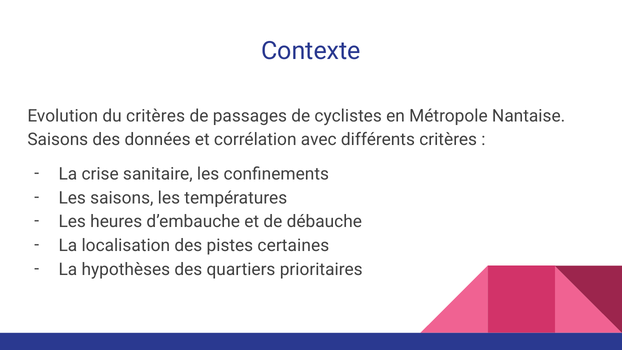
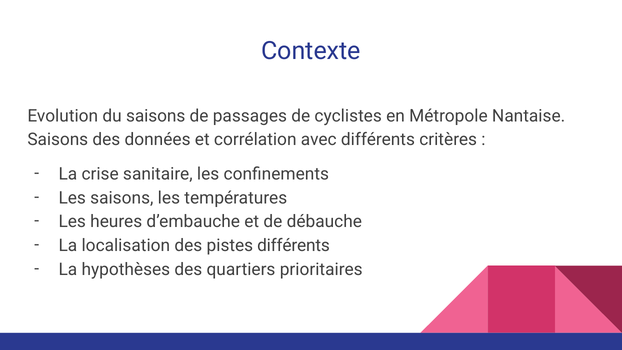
du critères: critères -> saisons (156, 116)
pistes certaines: certaines -> différents (293, 245)
